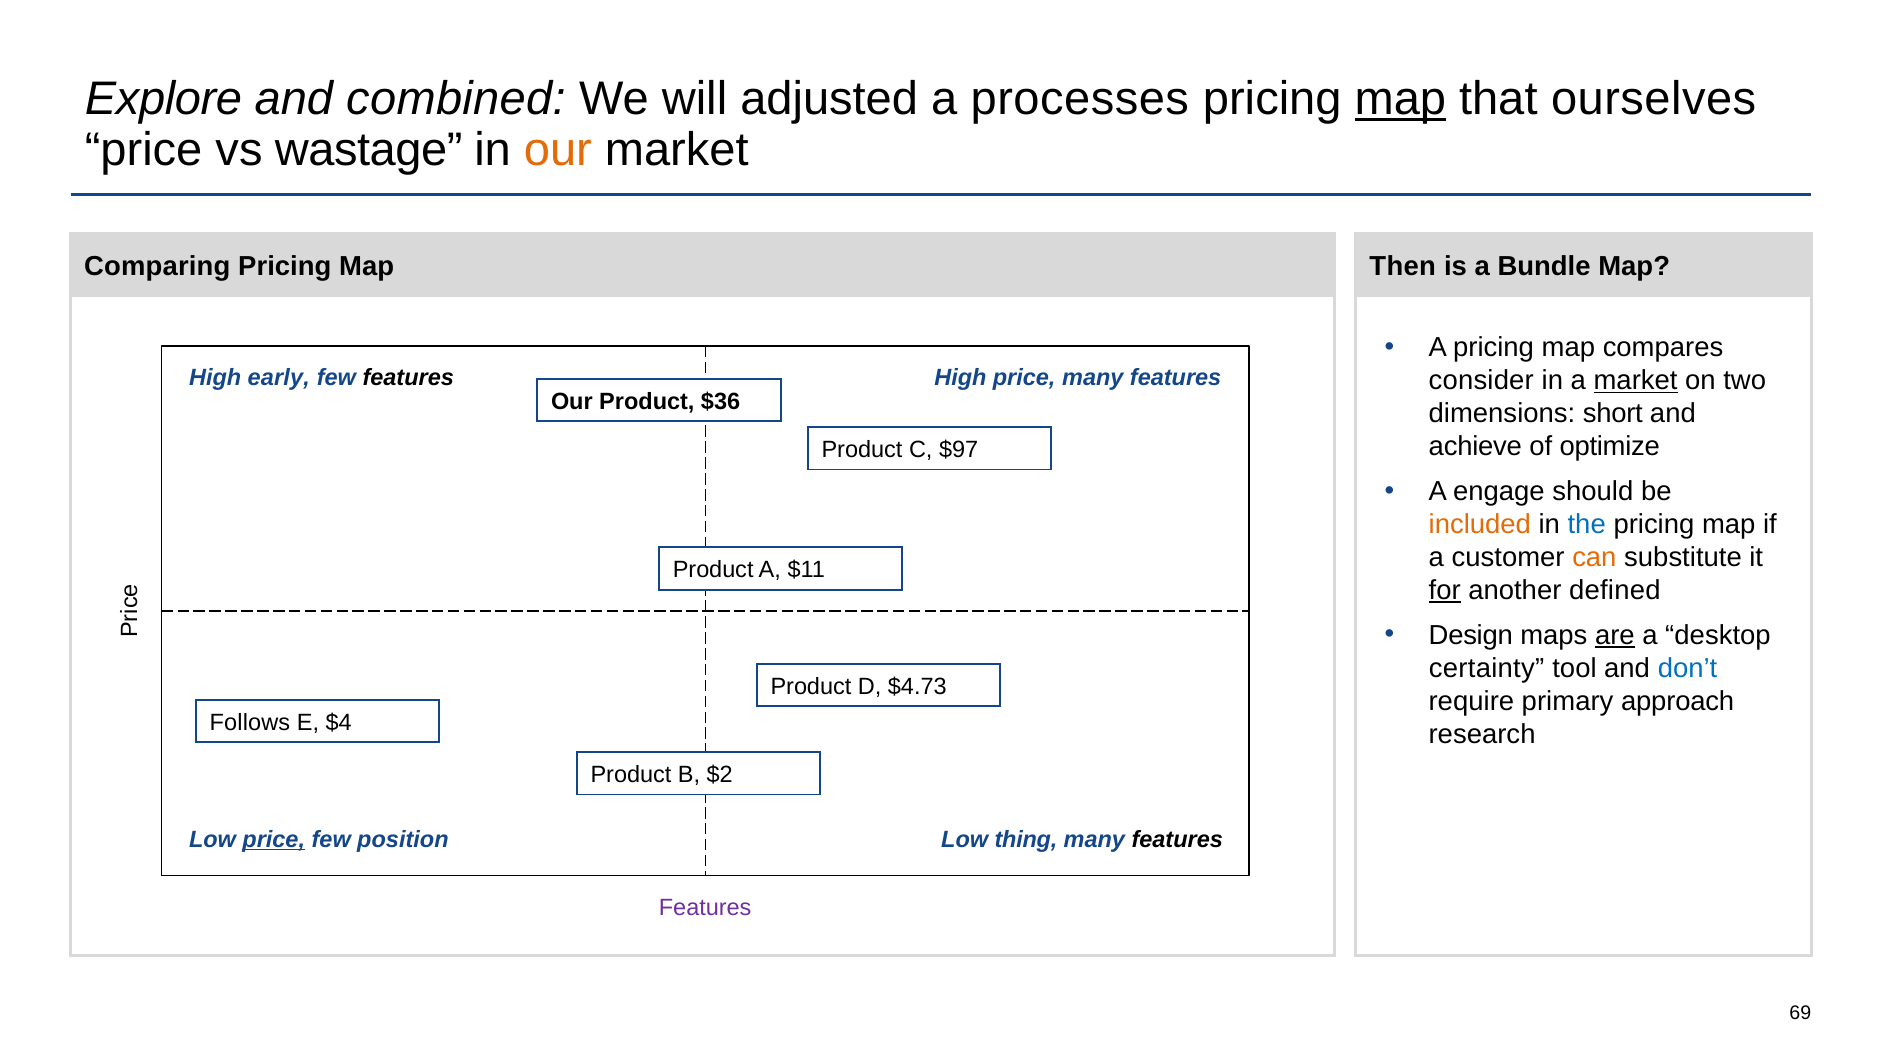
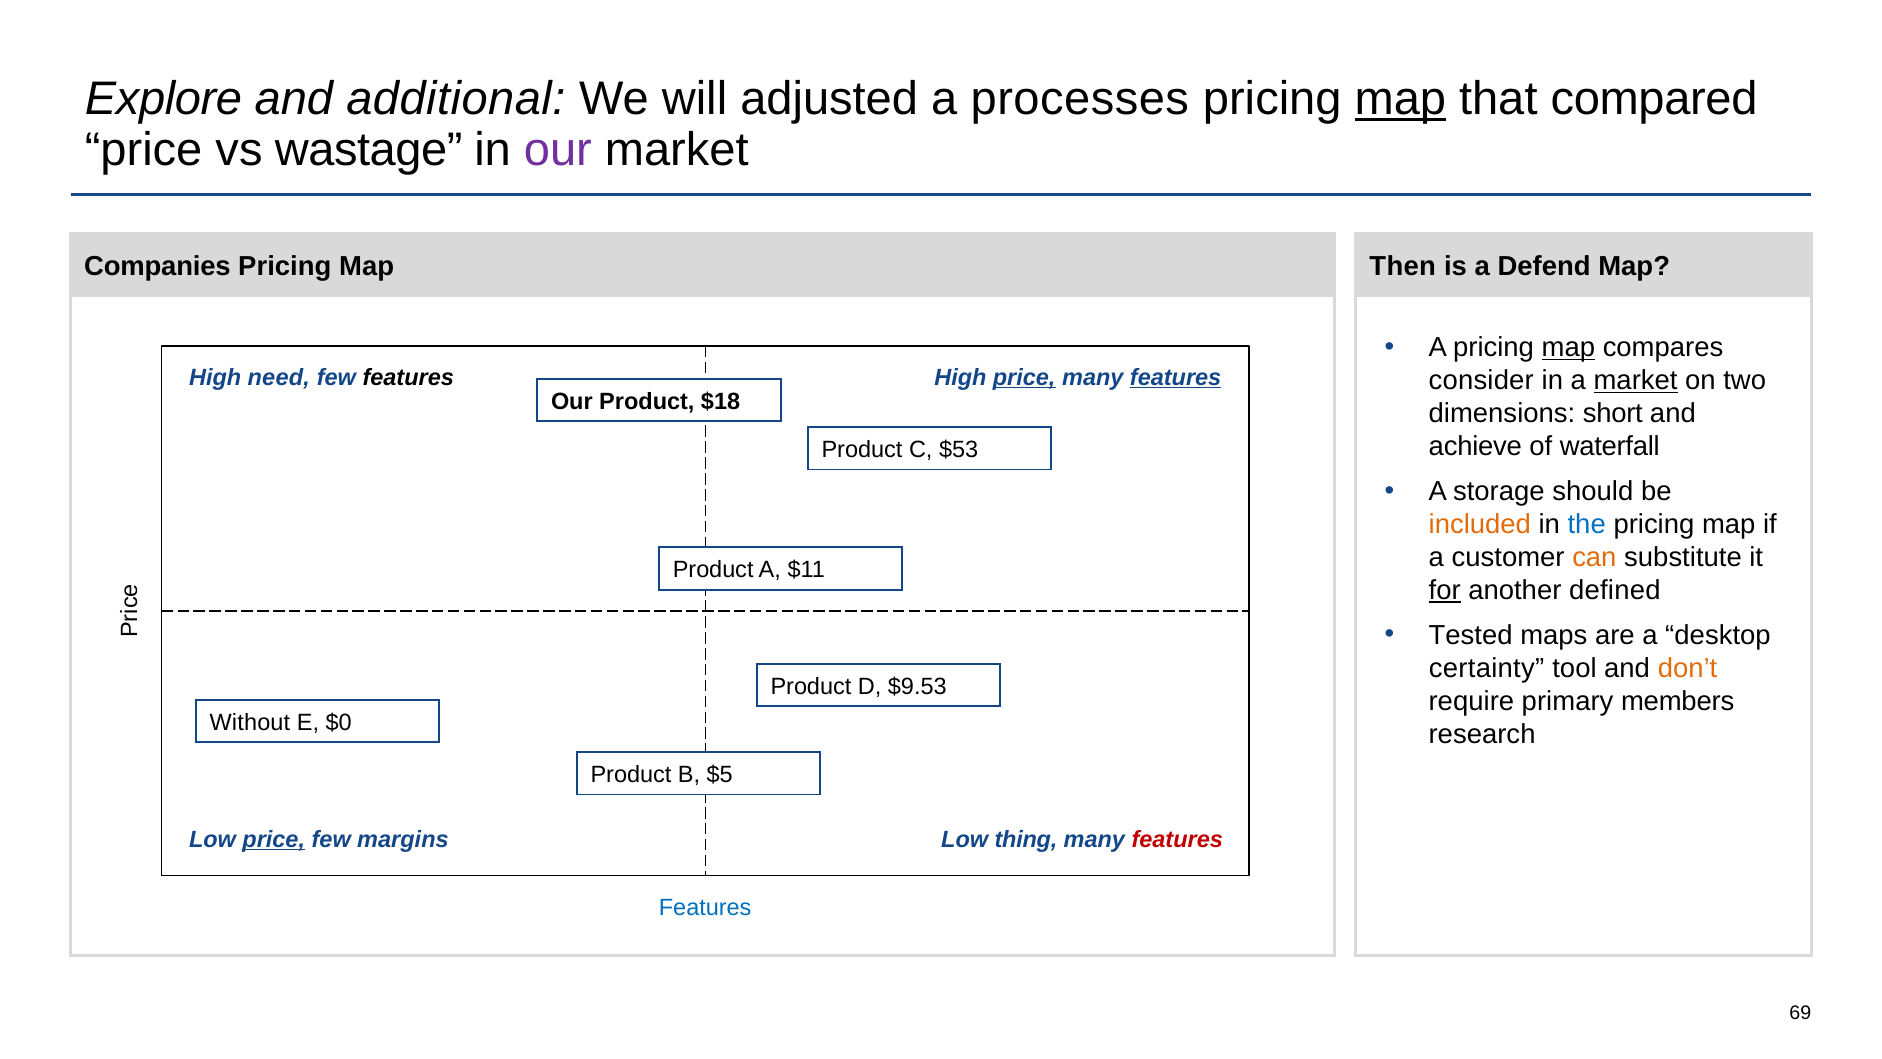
combined: combined -> additional (456, 99)
ourselves: ourselves -> compared (1654, 99)
our colour: orange -> purple (558, 150)
Comparing: Comparing -> Companies (157, 267)
Bundle: Bundle -> Defend (1544, 267)
map underline: none -> present (1568, 348)
early: early -> need (279, 377)
price underline: none -> present (1024, 377)
features underline: none -> present (1176, 377)
$36: $36 -> $18 (721, 402)
optimize: optimize -> waterfall (1610, 447)
$97: $97 -> $53 (959, 450)
engage: engage -> storage (1499, 491)
Design: Design -> Tested (1471, 635)
are underline: present -> none (1615, 635)
don’t colour: blue -> orange (1688, 668)
$4.73: $4.73 -> $9.53 (917, 686)
approach: approach -> members (1678, 701)
Follows: Follows -> Without (250, 722)
$4: $4 -> $0 (339, 722)
$2: $2 -> $5 (720, 775)
position: position -> margins (403, 839)
features colour: black -> red (1177, 839)
Features colour: purple -> blue (705, 908)
